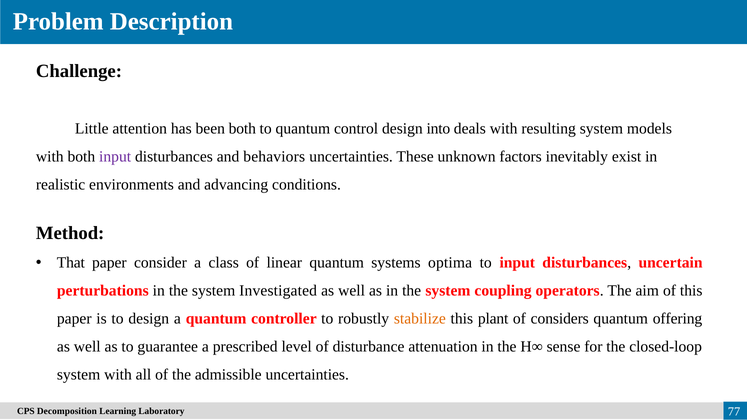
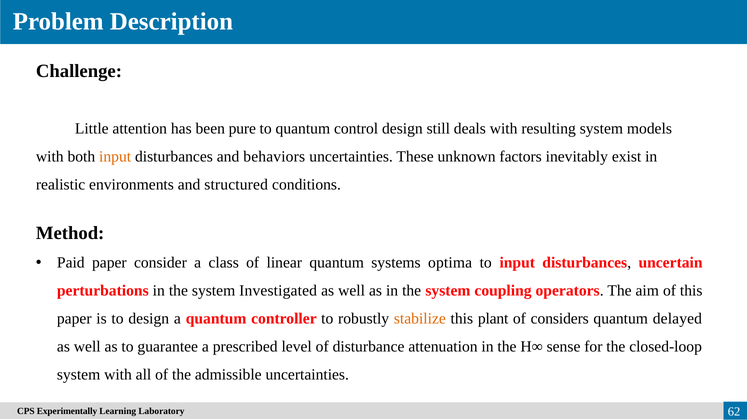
been both: both -> pure (242, 129)
into: into -> still (438, 129)
input colour: purple -> orange (115, 157)
advancing: advancing -> structured (236, 185)
That: That -> Paid (71, 263)
offering: offering -> delayed (677, 319)
Decomposition: Decomposition -> Experimentally (67, 411)
77: 77 -> 62 (734, 412)
